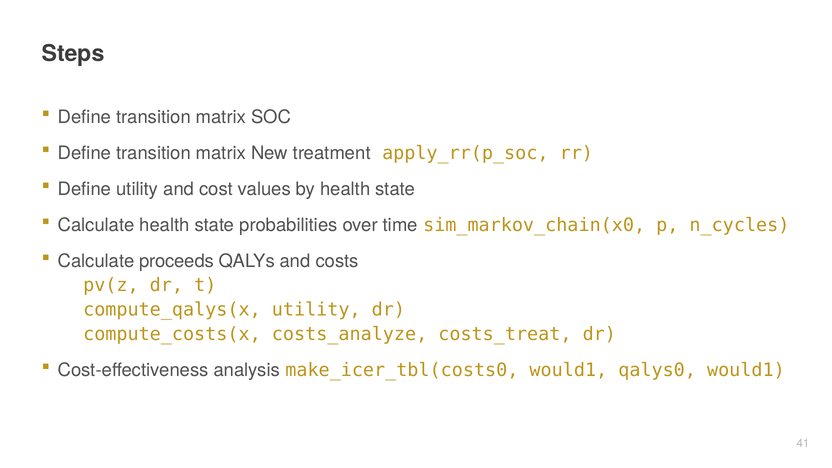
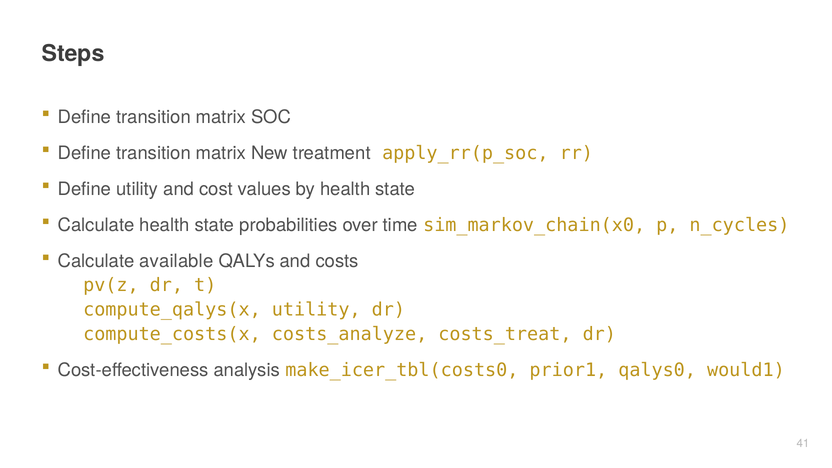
proceeds: proceeds -> available (176, 261)
make_icer_tbl(costs0 would1: would1 -> prior1 (568, 370)
